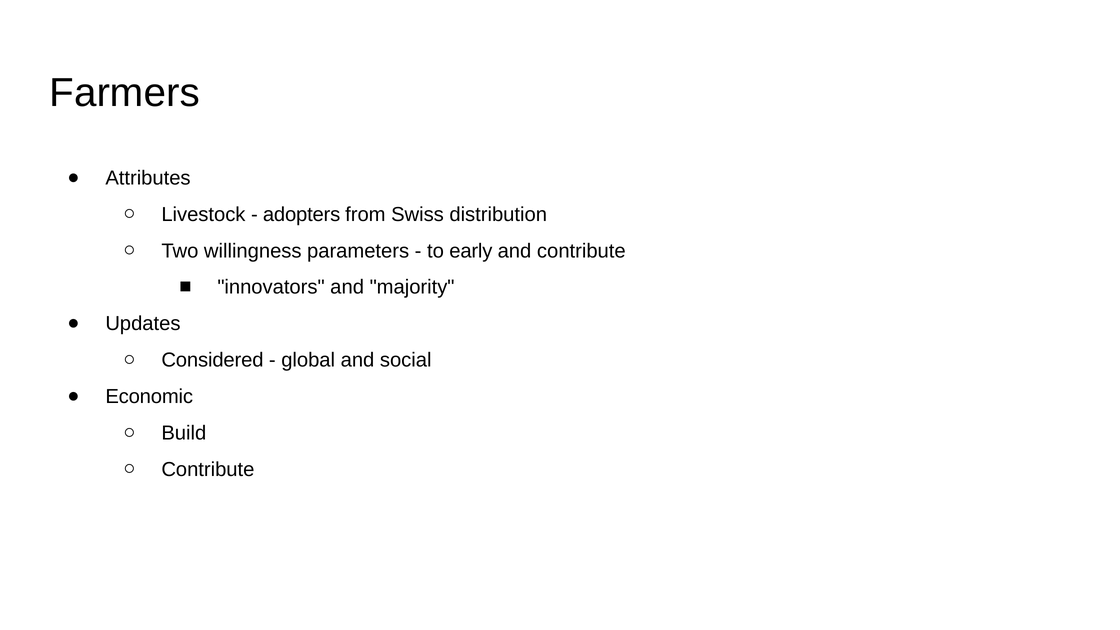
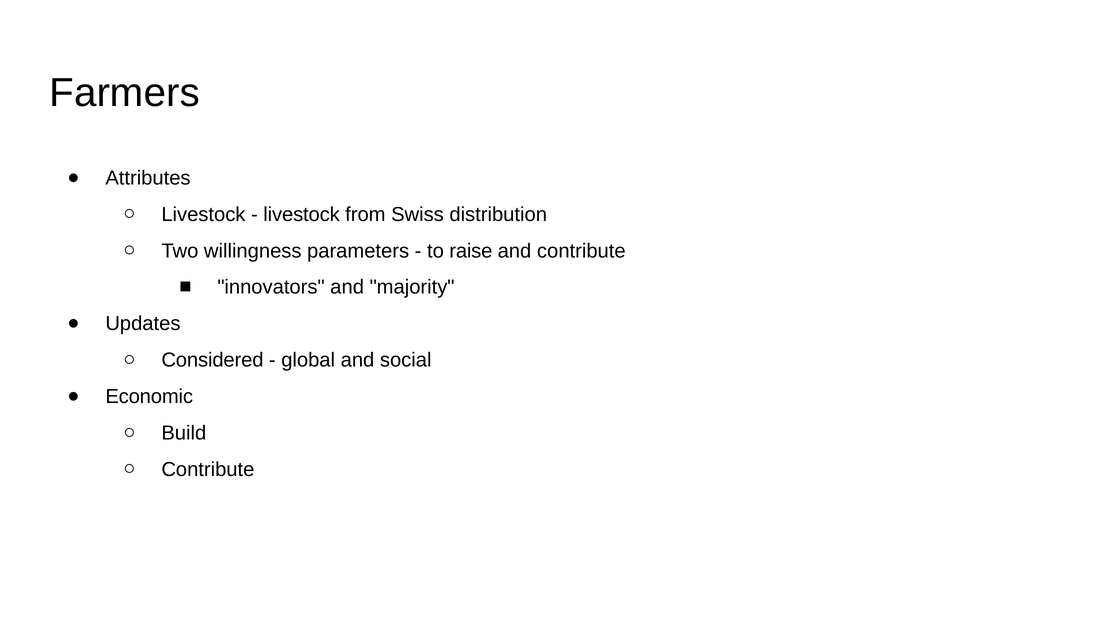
adopters: adopters -> livestock (302, 214)
early: early -> raise (471, 251)
